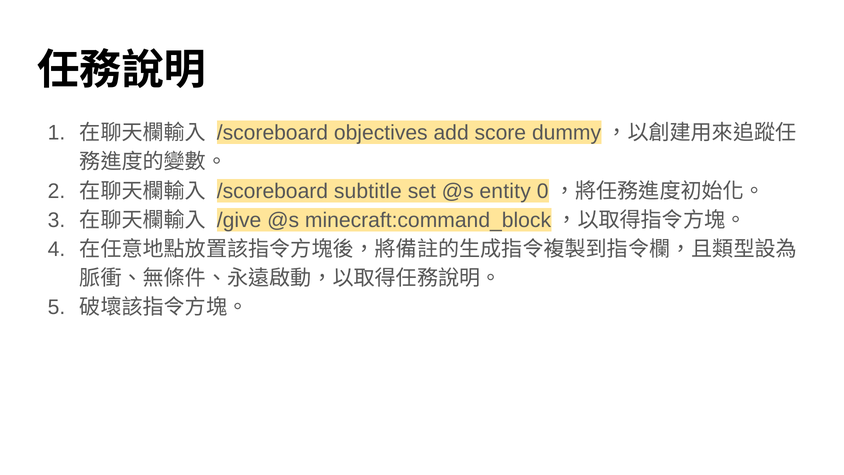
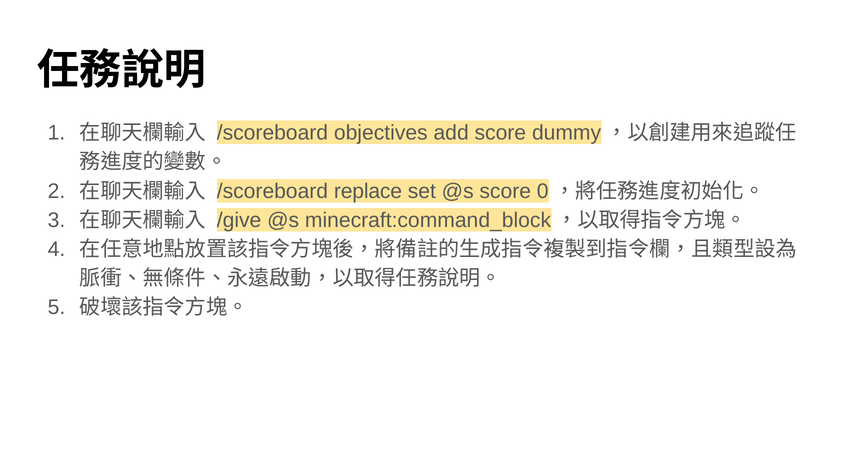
subtitle: subtitle -> replace (368, 191)
@s entity: entity -> score (505, 191)
